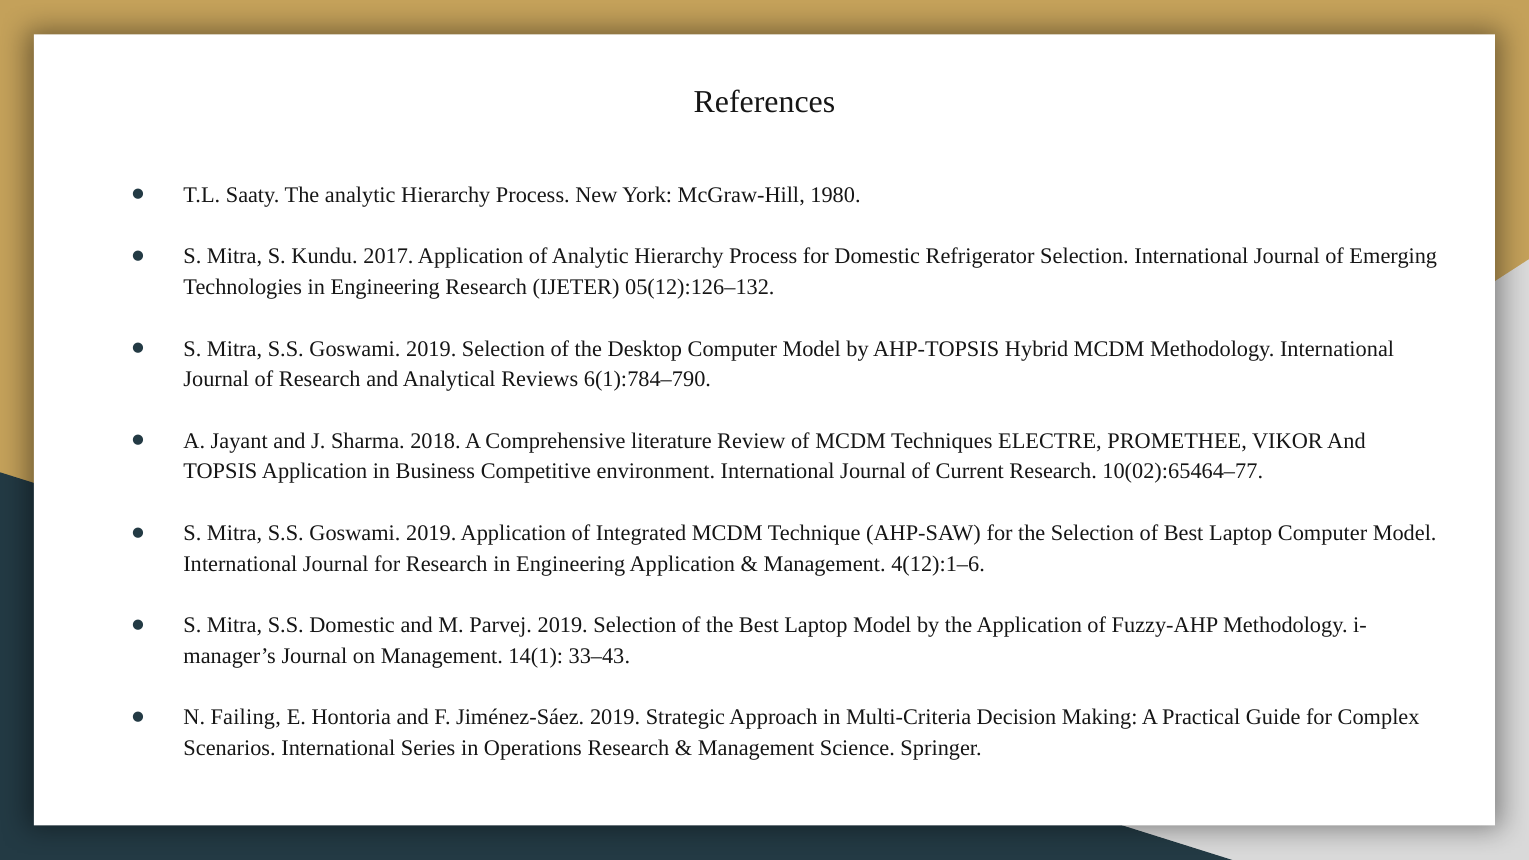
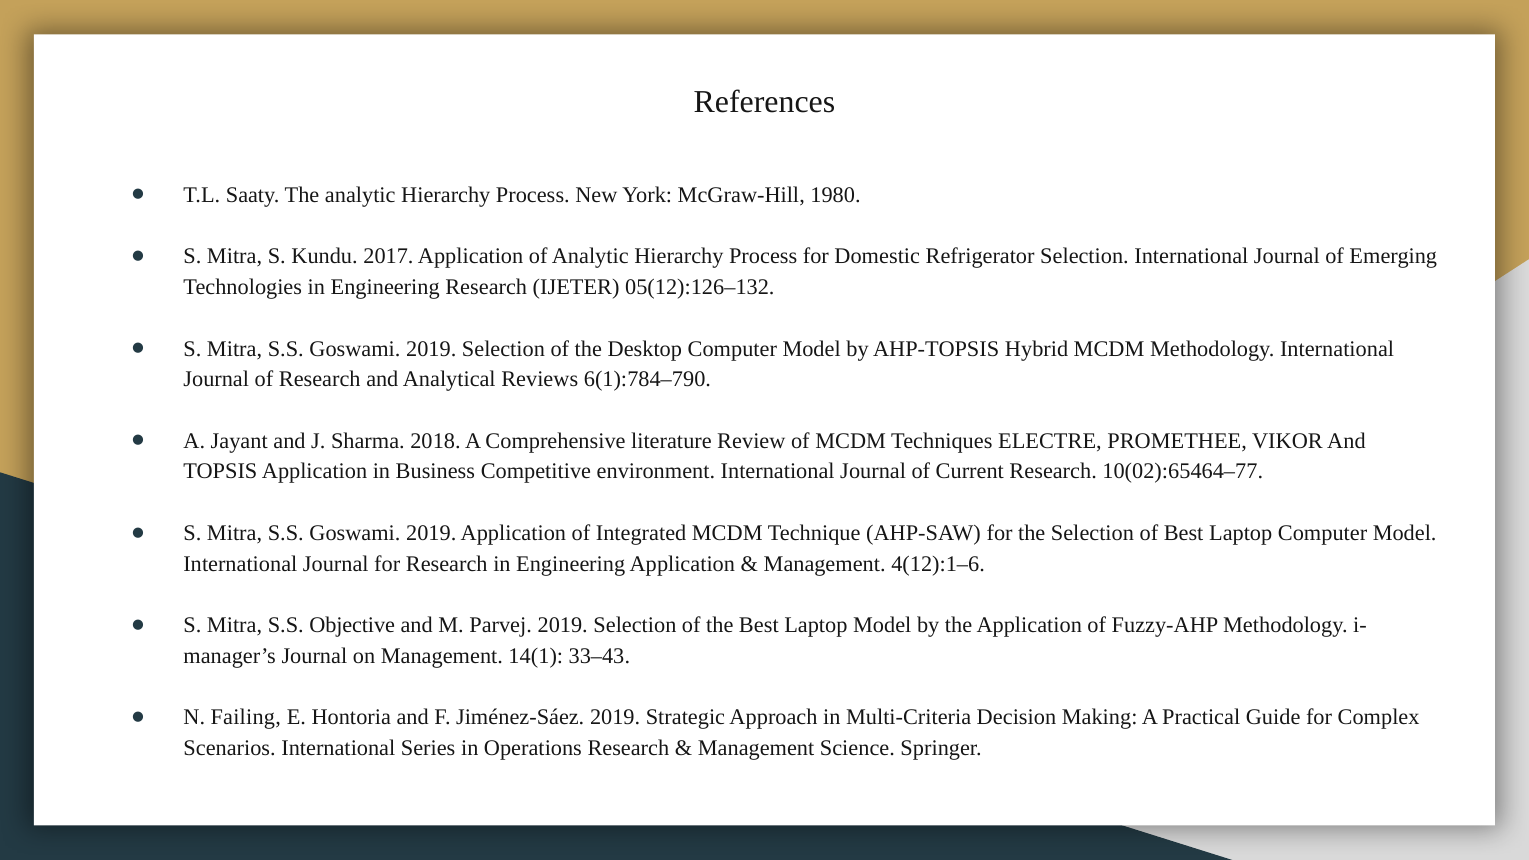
S.S Domestic: Domestic -> Objective (352, 625)
